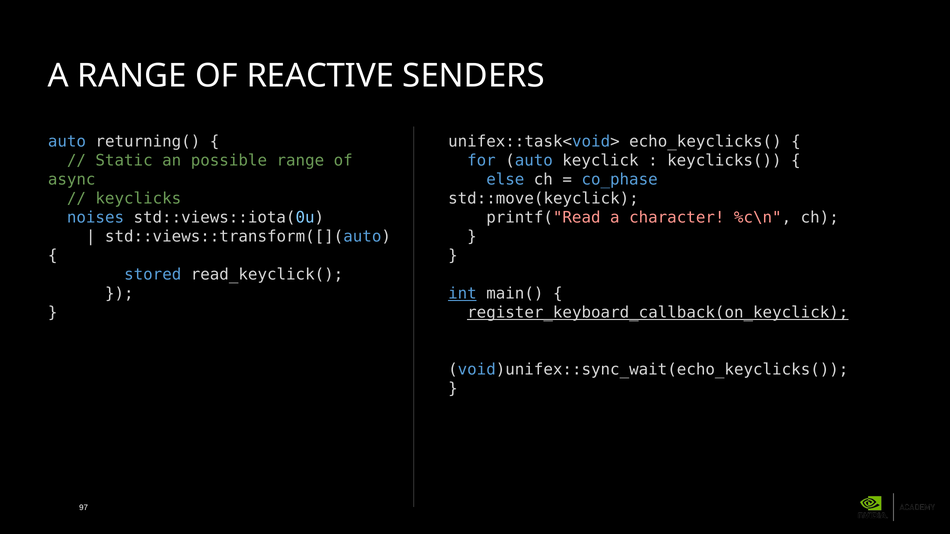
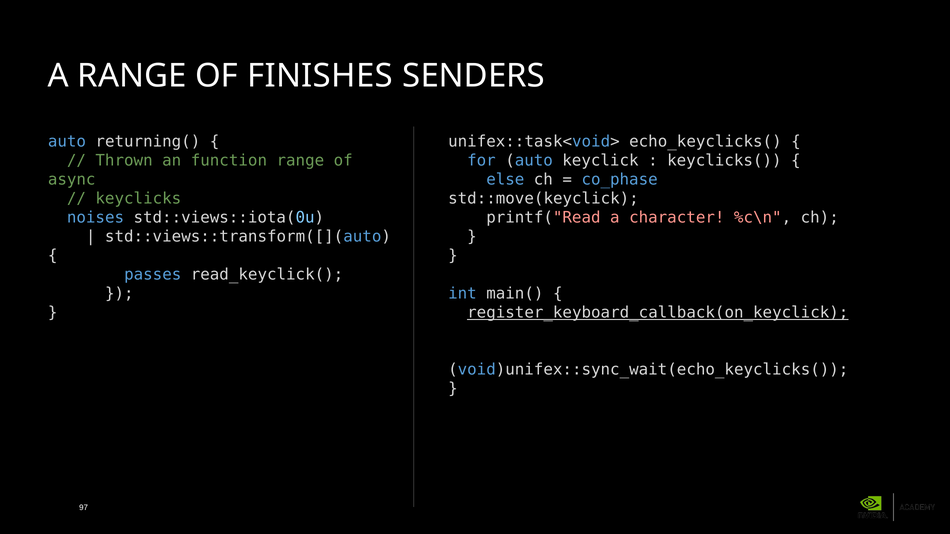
REACTIVE: REACTIVE -> FINISHES (320, 76)
Static: Static -> Thrown (124, 161)
possible: possible -> function (229, 161)
stored: stored -> passes (153, 275)
int underline: present -> none (462, 294)
